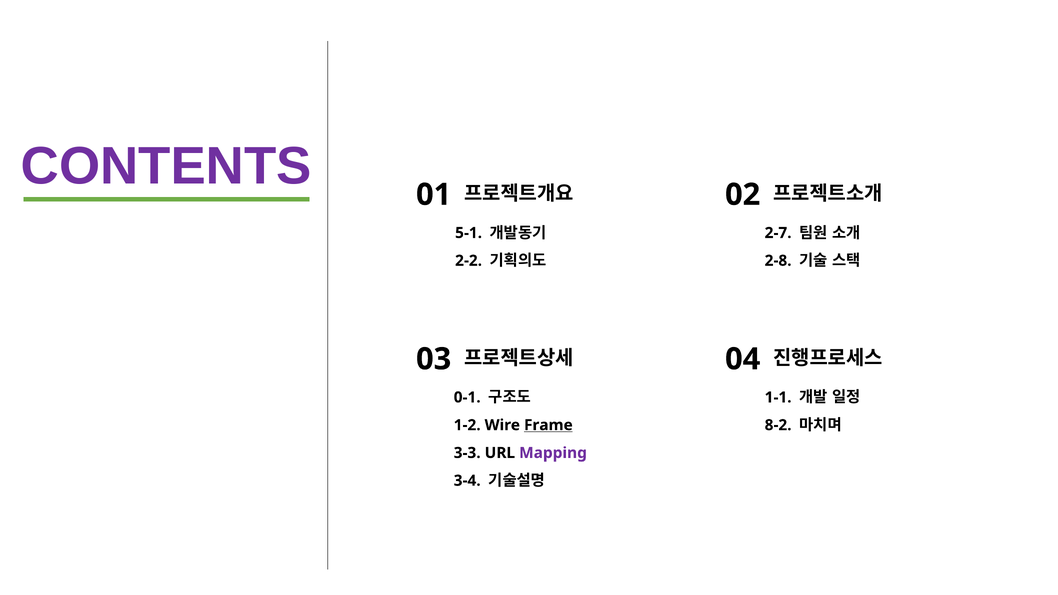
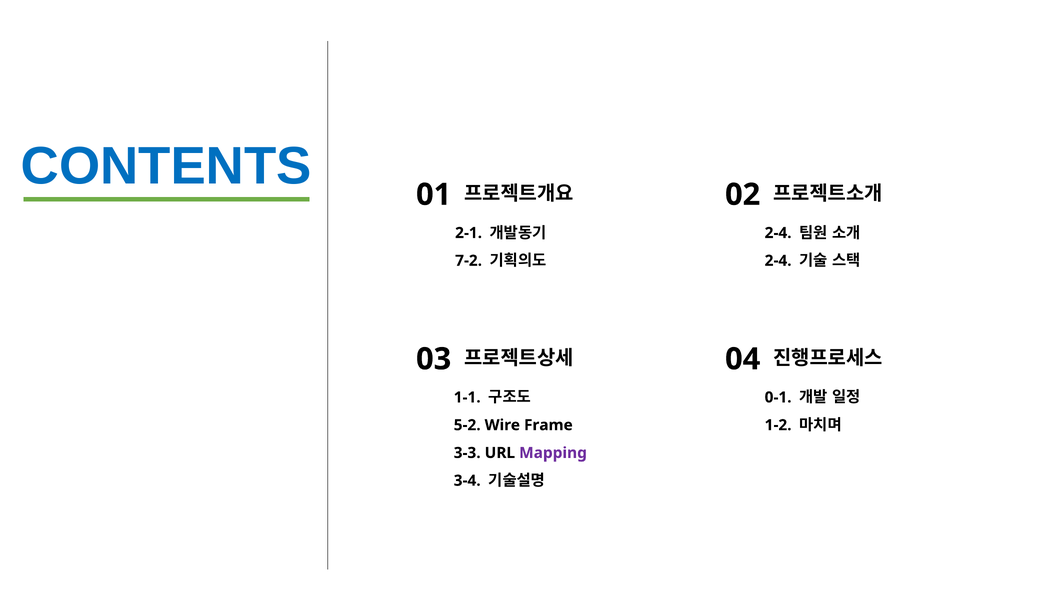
CONTENTS colour: purple -> blue (166, 166)
5-1: 5-1 -> 2-1 (469, 233)
2-7: 2-7 -> 2-4 (778, 233)
2-2: 2-2 -> 7-2 (469, 261)
2-8: 2-8 -> 2-4 (778, 261)
0-1: 0-1 -> 1-1 (467, 397)
1-1: 1-1 -> 0-1 (778, 397)
1-2: 1-2 -> 5-2 (467, 425)
Frame underline: present -> none (548, 425)
8-2: 8-2 -> 1-2 (778, 425)
